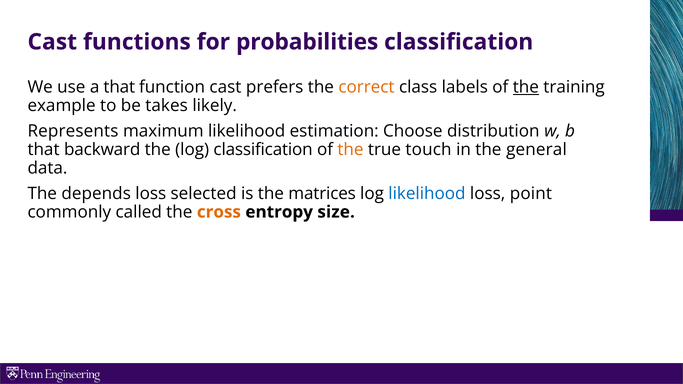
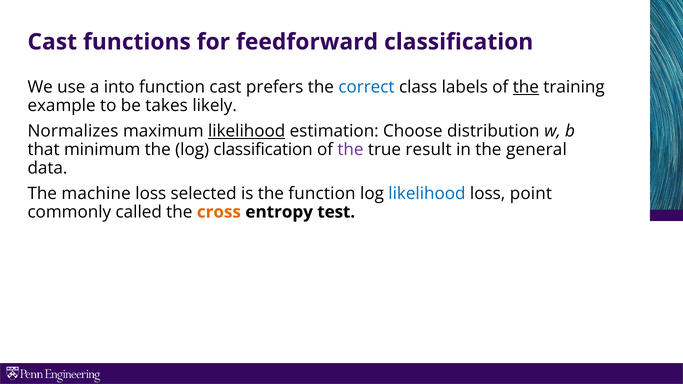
probabilities: probabilities -> feedforward (307, 42)
a that: that -> into (119, 87)
correct colour: orange -> blue (366, 87)
Represents: Represents -> Normalizes (73, 131)
likelihood underline: none -> present (247, 131)
backward: backward -> minimum (102, 150)
the colour: orange -> purple (350, 150)
touch: touch -> result (429, 150)
depends: depends -> machine (96, 194)
the matrices: matrices -> function (322, 194)
size: size -> test (336, 212)
